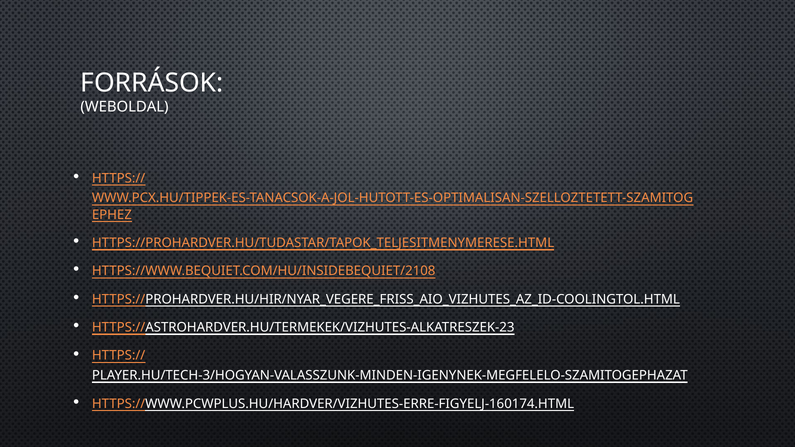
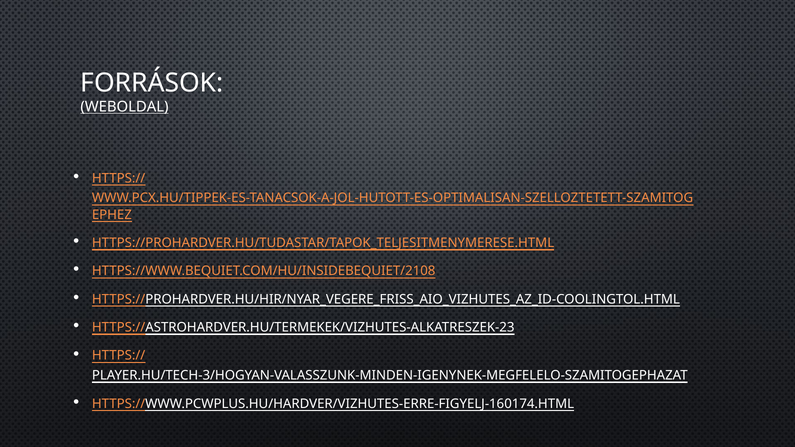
WEBOLDAL underline: none -> present (124, 107)
